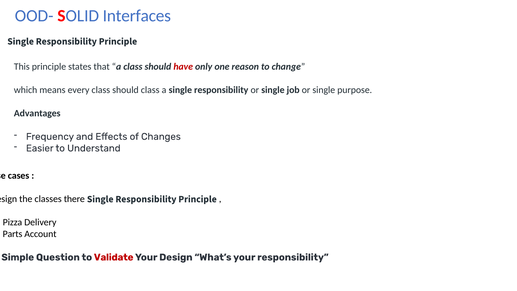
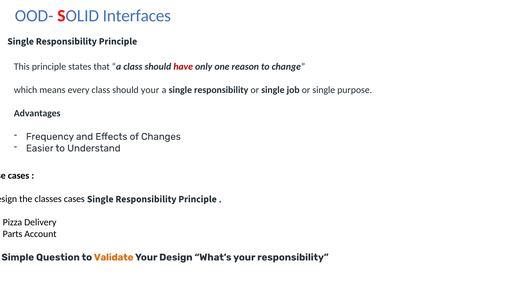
should class: class -> your (150, 90)
classes there: there -> cases (74, 199)
Validate colour: red -> orange (114, 257)
